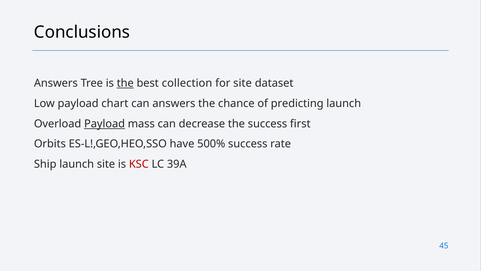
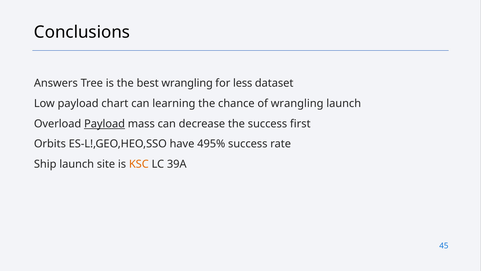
the underline: present -> none (125, 83)
best collection: collection -> wrangling (187, 83)
for site: site -> less (243, 83)
can answers: answers -> learning (174, 103)
of predicting: predicting -> wrangling (297, 103)
500%: 500% -> 495% (211, 144)
KSC colour: red -> orange (139, 164)
